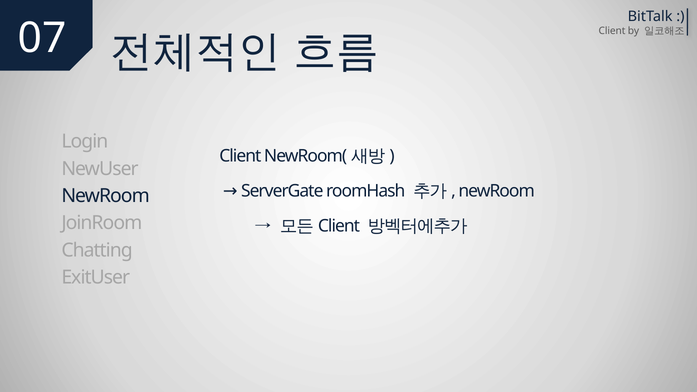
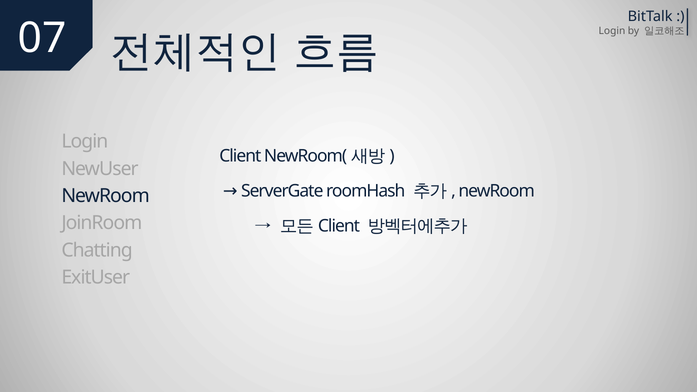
Client: Client -> Login (612, 31)
